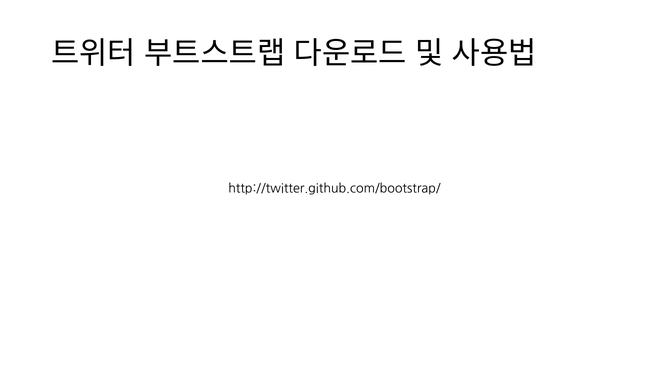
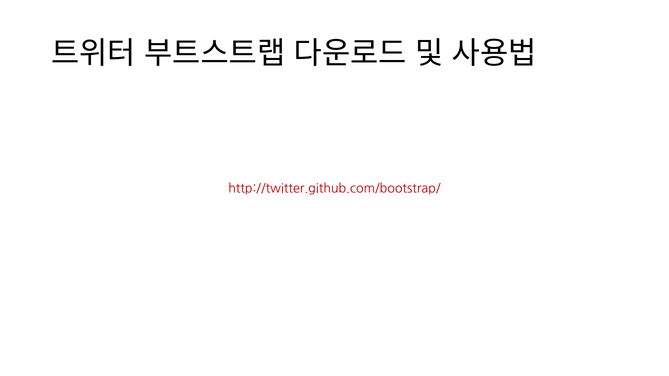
http://twitter.github.com/bootstrap/ colour: black -> red (334, 189)
